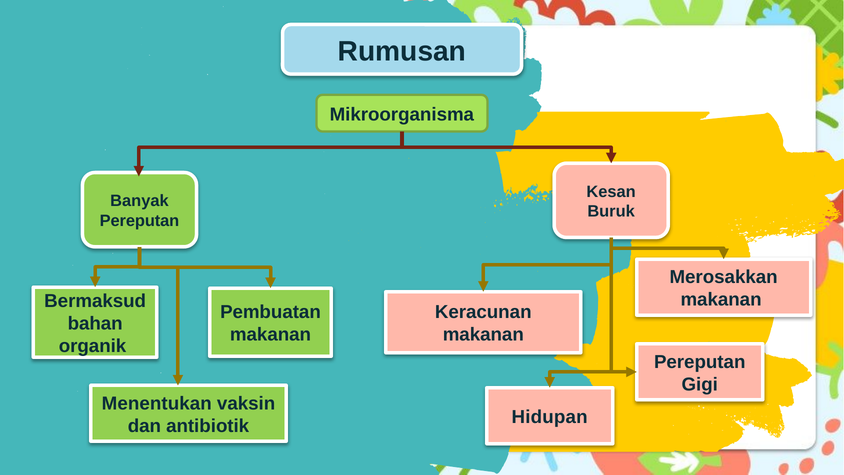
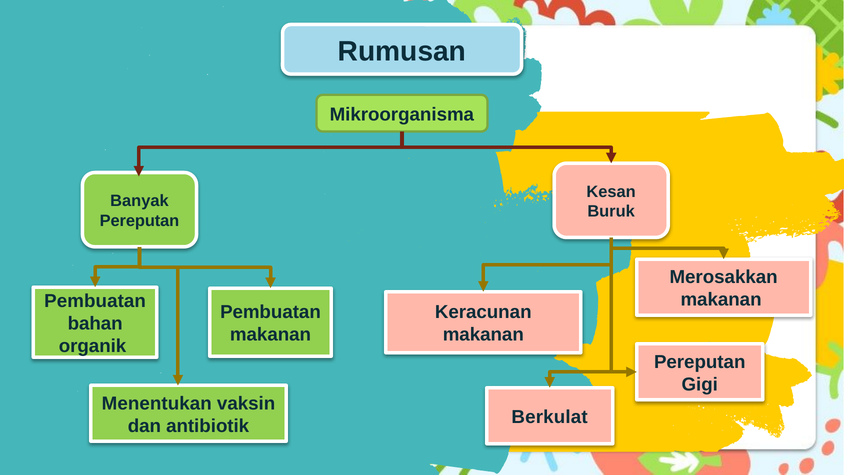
Bermaksud: Bermaksud -> Pembuatan (95, 301)
Hidupan: Hidupan -> Berkulat (550, 417)
